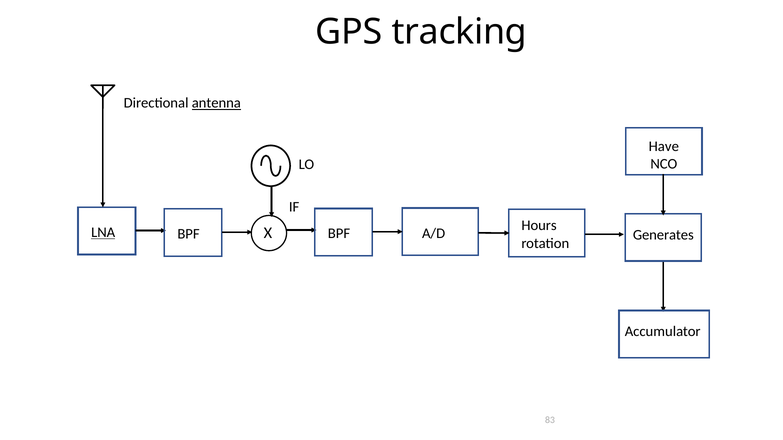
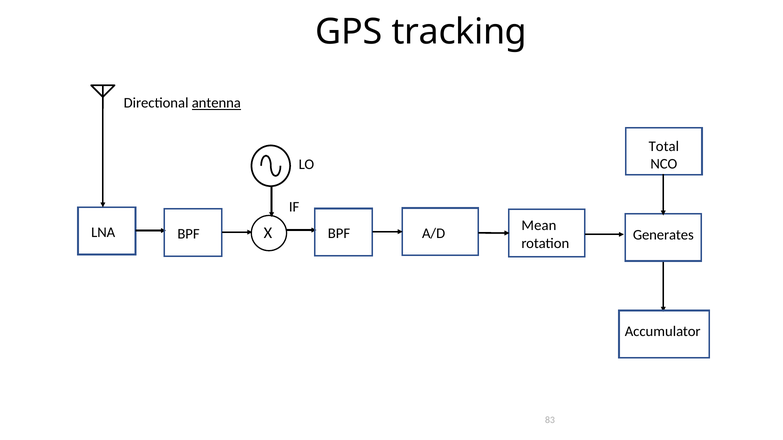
Have: Have -> Total (664, 146)
Hours: Hours -> Mean (539, 226)
LNA underline: present -> none (103, 233)
